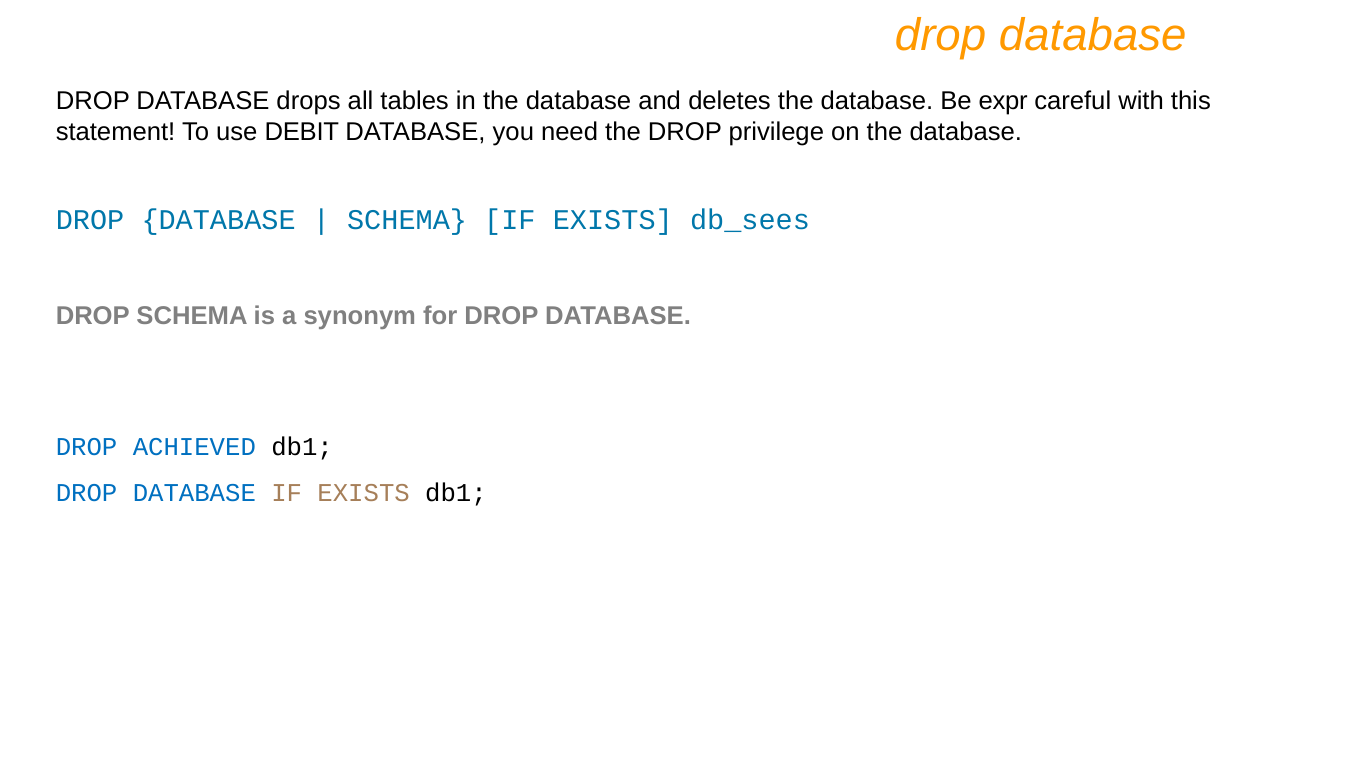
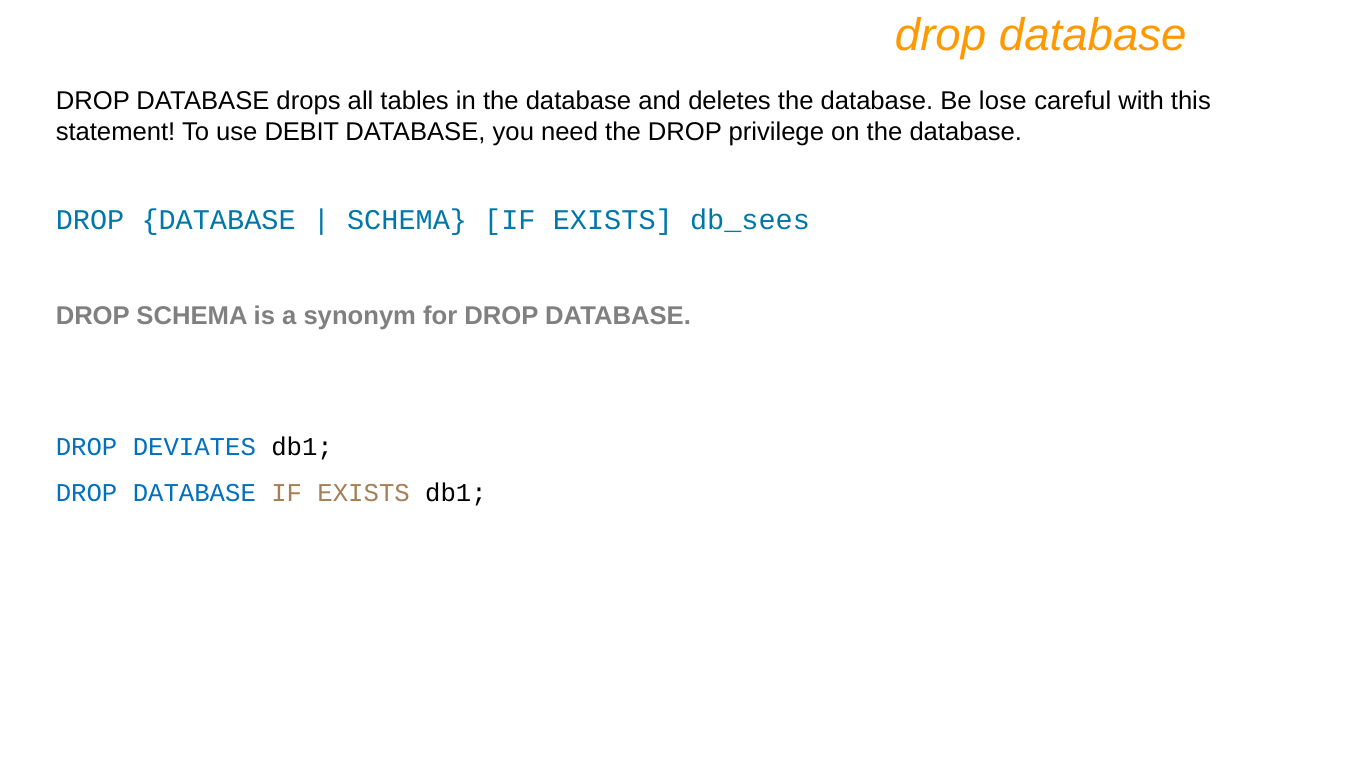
expr: expr -> lose (1003, 101)
ACHIEVED: ACHIEVED -> DEVIATES (194, 447)
